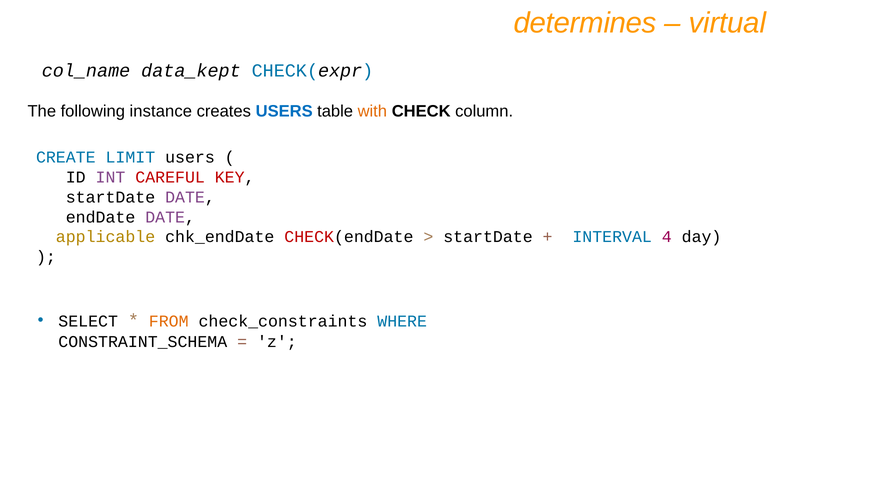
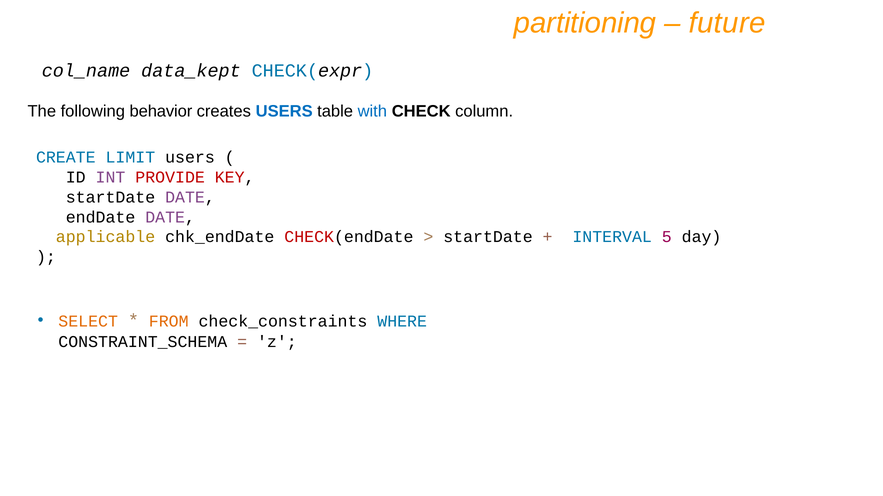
determines: determines -> partitioning (585, 23)
virtual: virtual -> future (727, 23)
instance: instance -> behavior (161, 111)
with colour: orange -> blue (372, 111)
CAREFUL: CAREFUL -> PROVIDE (170, 178)
4: 4 -> 5 (667, 237)
SELECT colour: black -> orange (88, 322)
